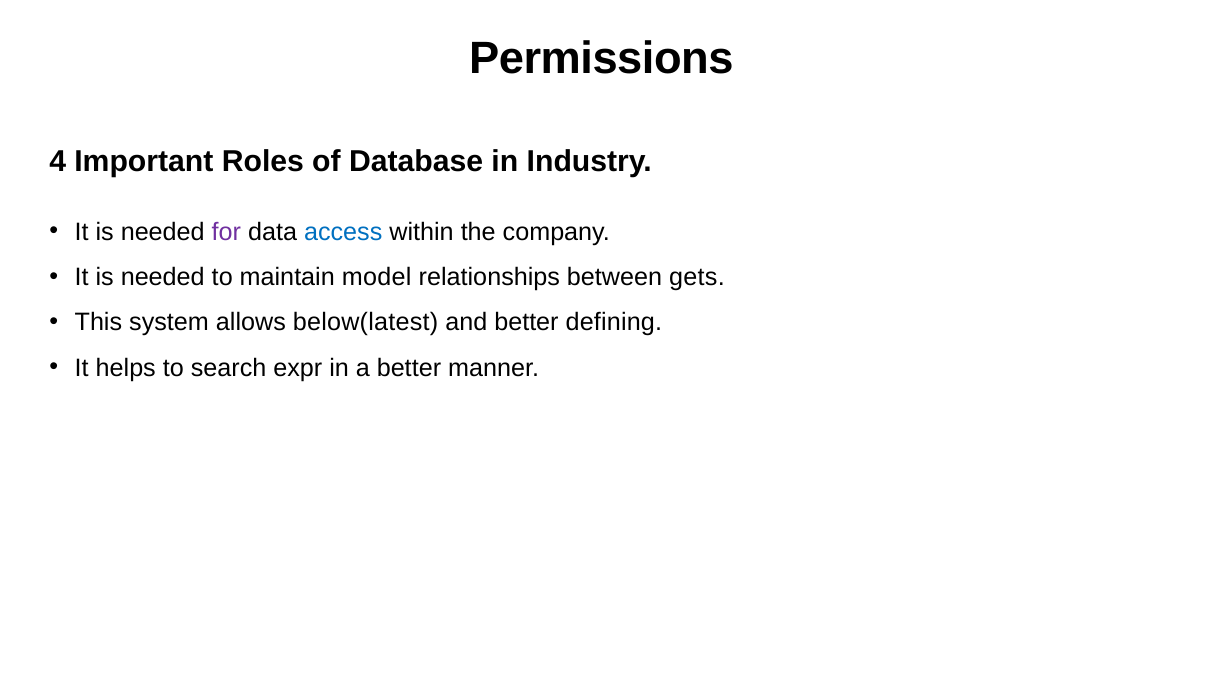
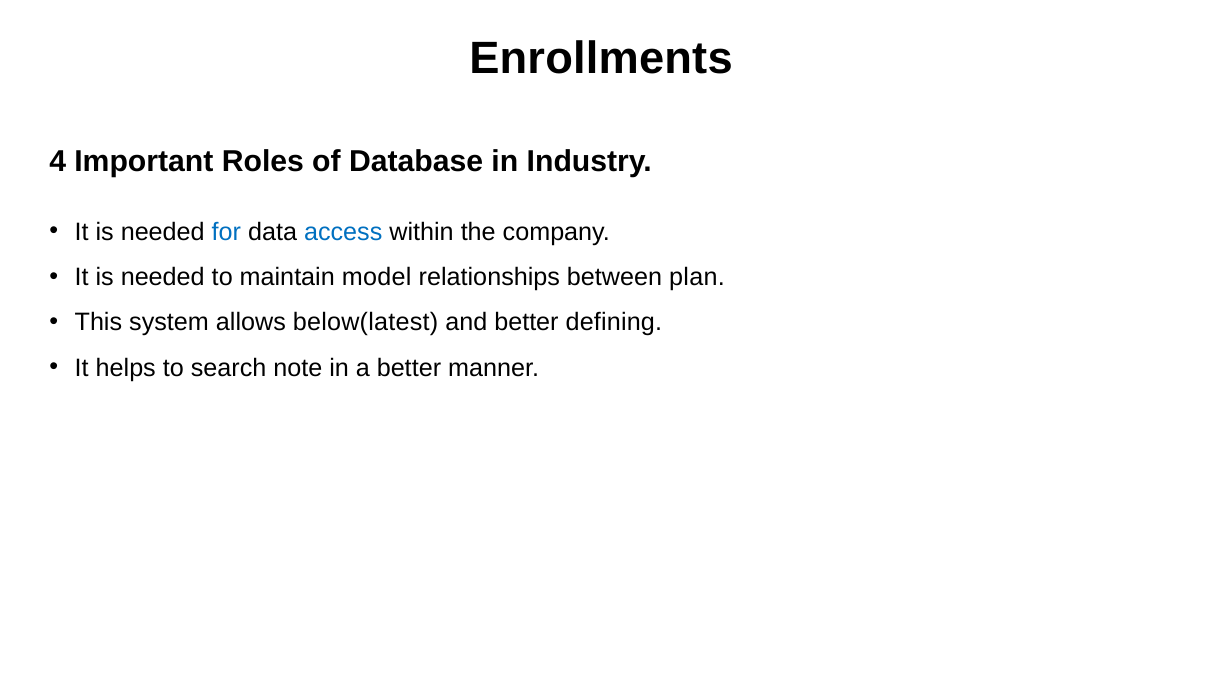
Permissions: Permissions -> Enrollments (601, 58)
for colour: purple -> blue (226, 232)
gets: gets -> plan (697, 277)
expr: expr -> note (298, 368)
